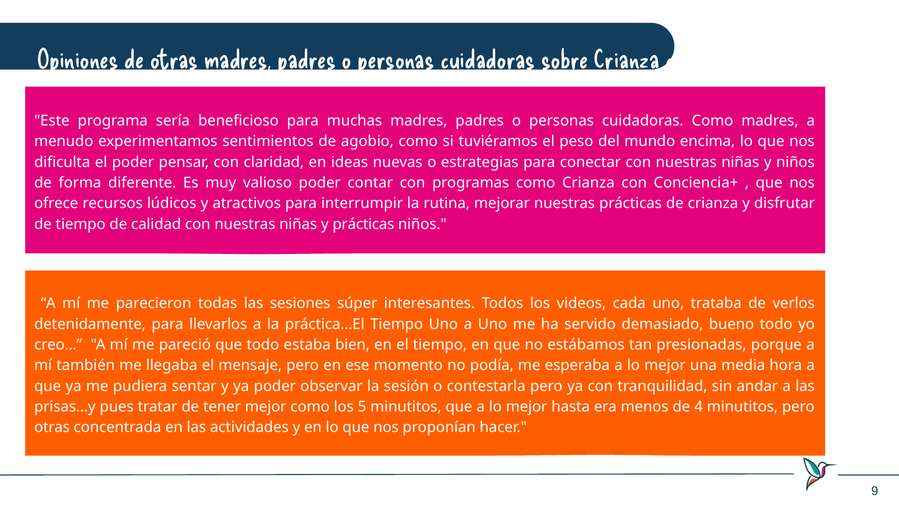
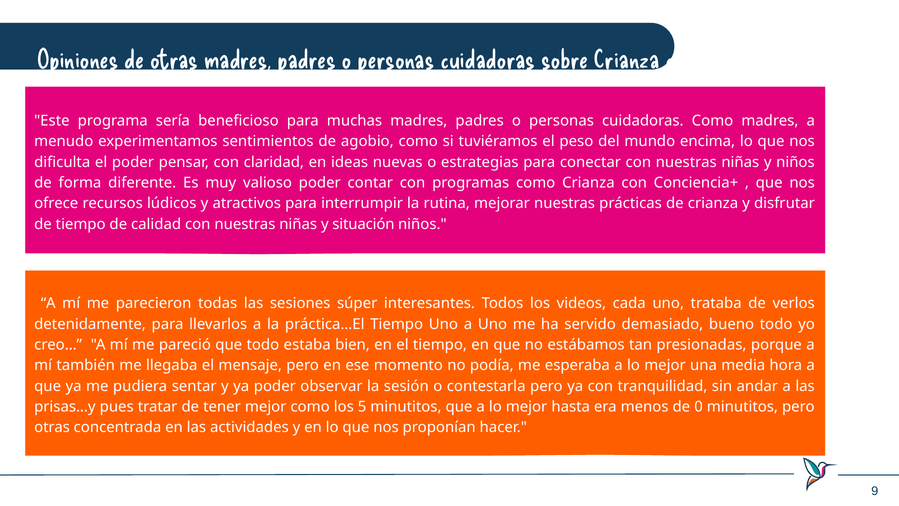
y prácticas: prácticas -> situación (363, 224)
4: 4 -> 0 (699, 407)
